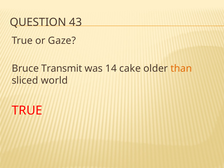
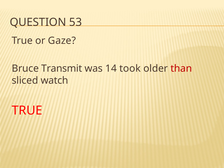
43: 43 -> 53 (76, 22)
cake: cake -> took (130, 69)
than colour: orange -> red (181, 69)
world: world -> watch (54, 80)
